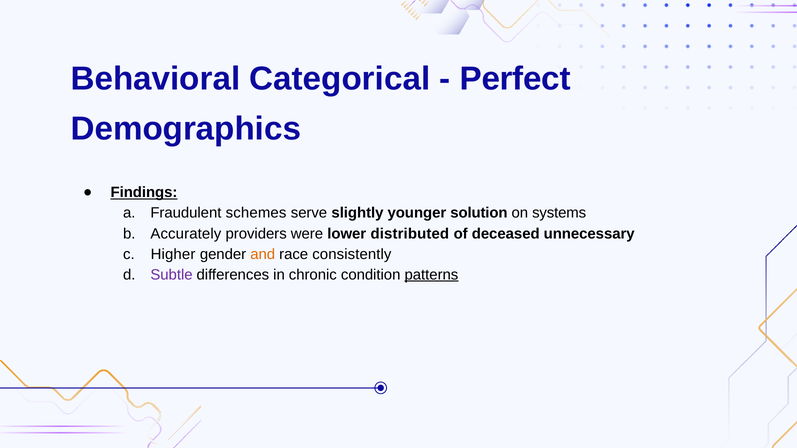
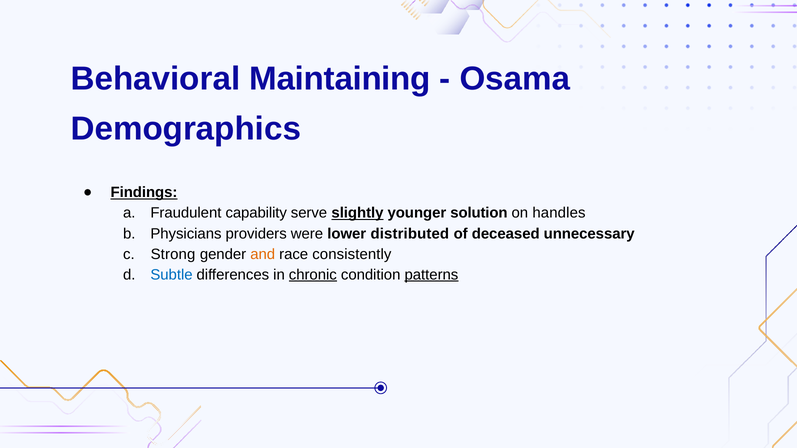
Categorical: Categorical -> Maintaining (340, 79)
Perfect: Perfect -> Osama (515, 79)
schemes: schemes -> capability (256, 213)
slightly underline: none -> present (357, 213)
systems: systems -> handles (559, 213)
Accurately: Accurately -> Physicians (186, 234)
Higher: Higher -> Strong (173, 254)
Subtle colour: purple -> blue (172, 275)
chronic underline: none -> present (313, 275)
